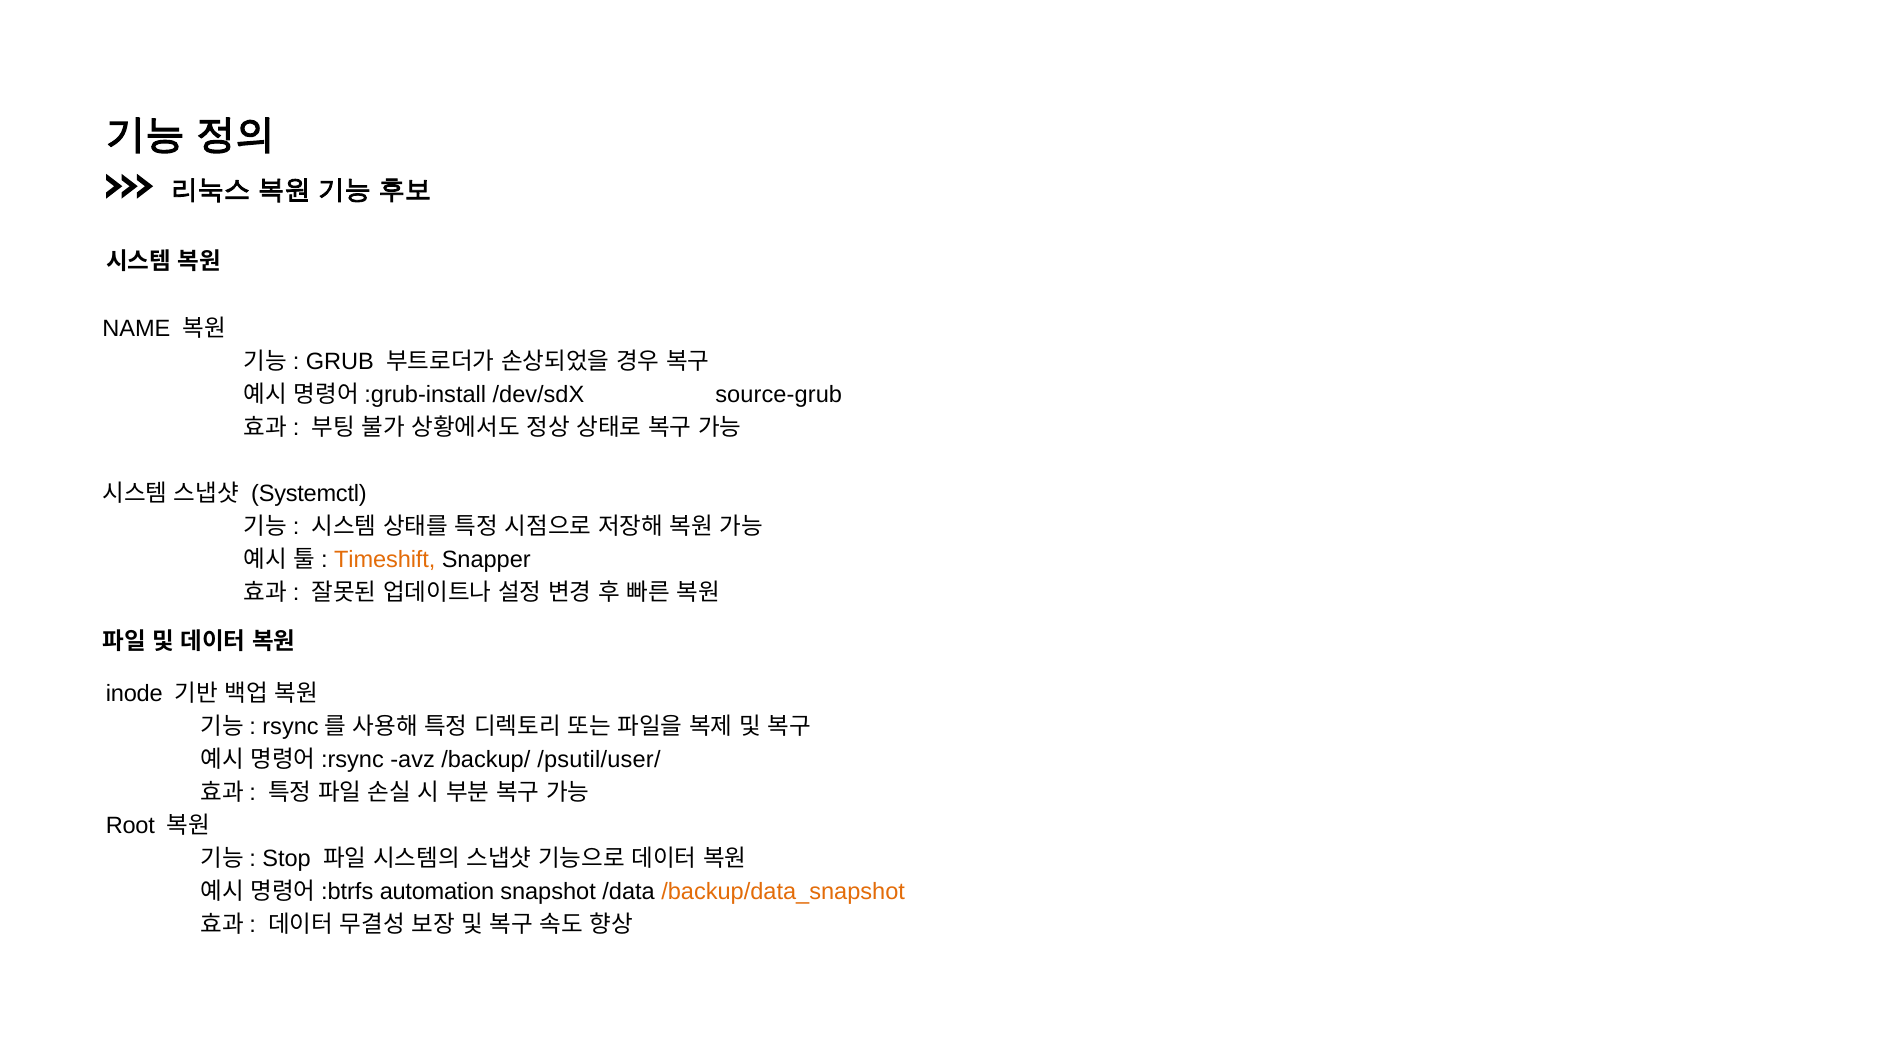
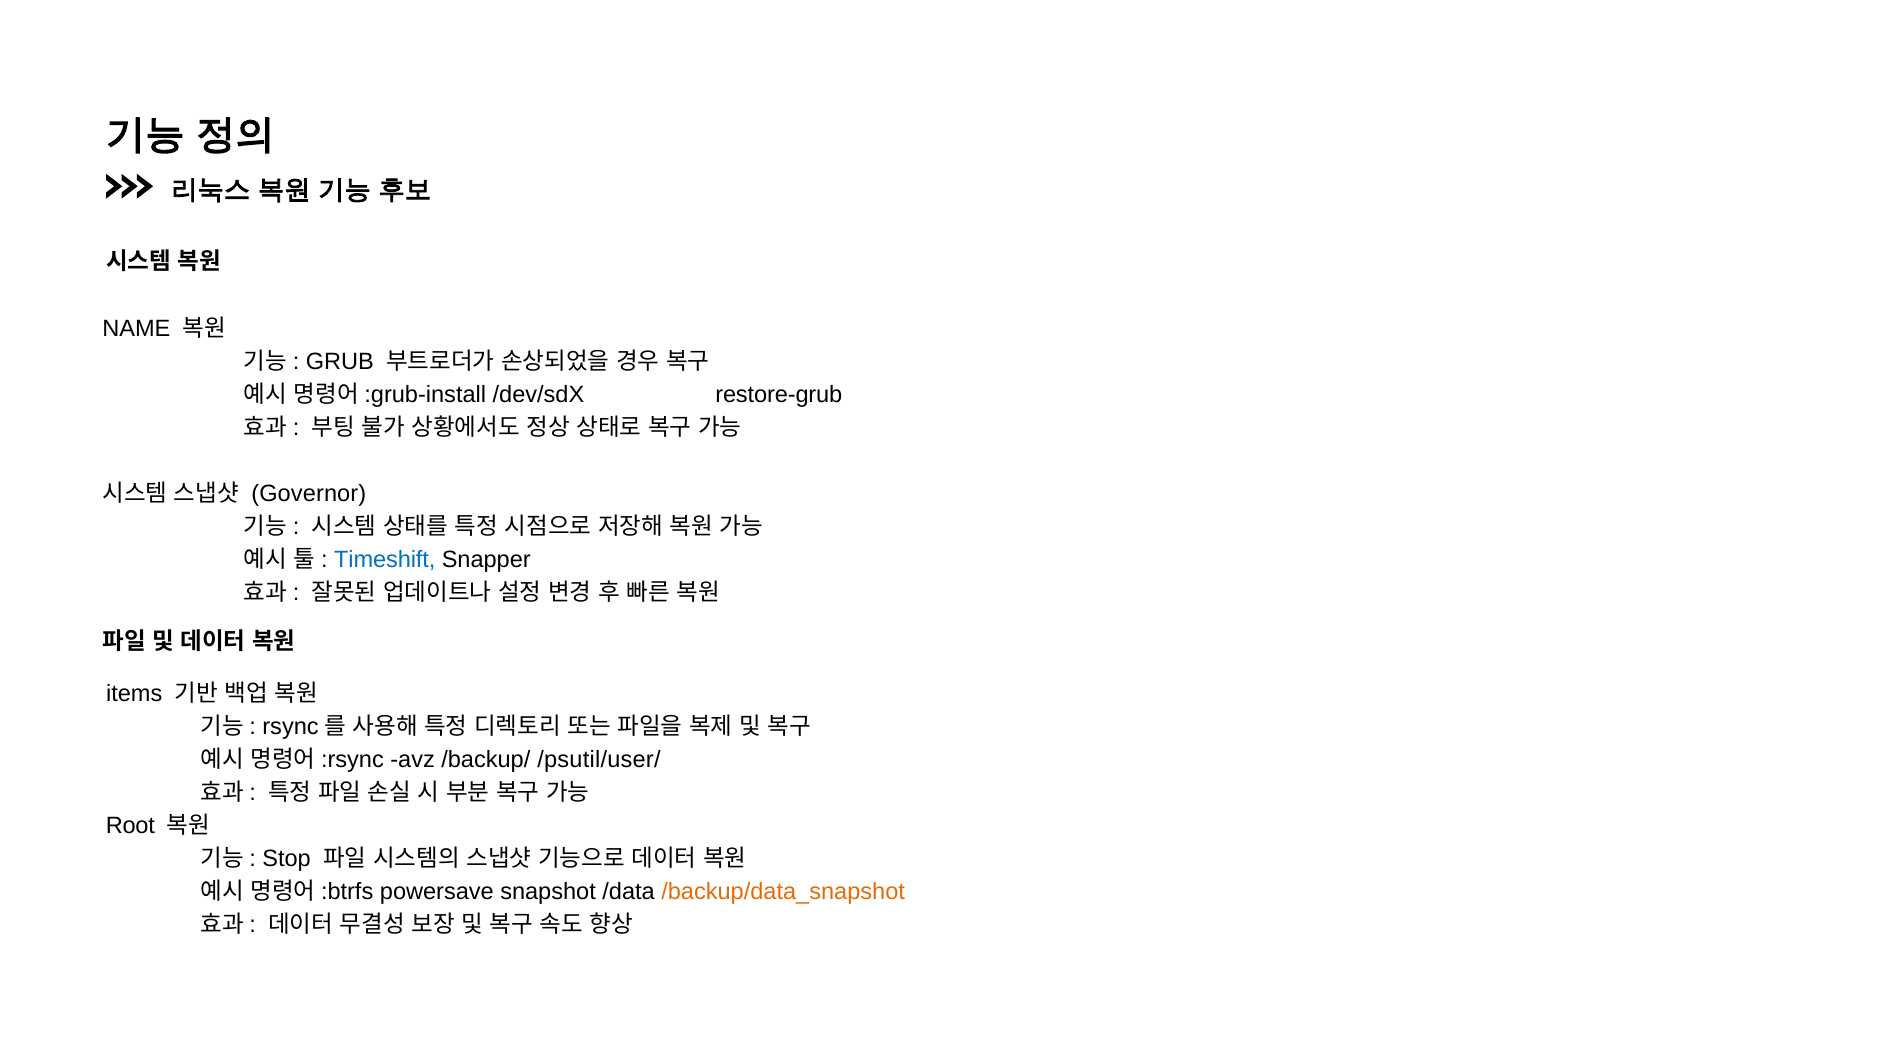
source-grub: source-grub -> restore-grub (779, 394)
Systemctl: Systemctl -> Governor (309, 493)
Timeshift colour: orange -> blue (385, 559)
inode: inode -> items (134, 693)
automation: automation -> powersave (437, 891)
